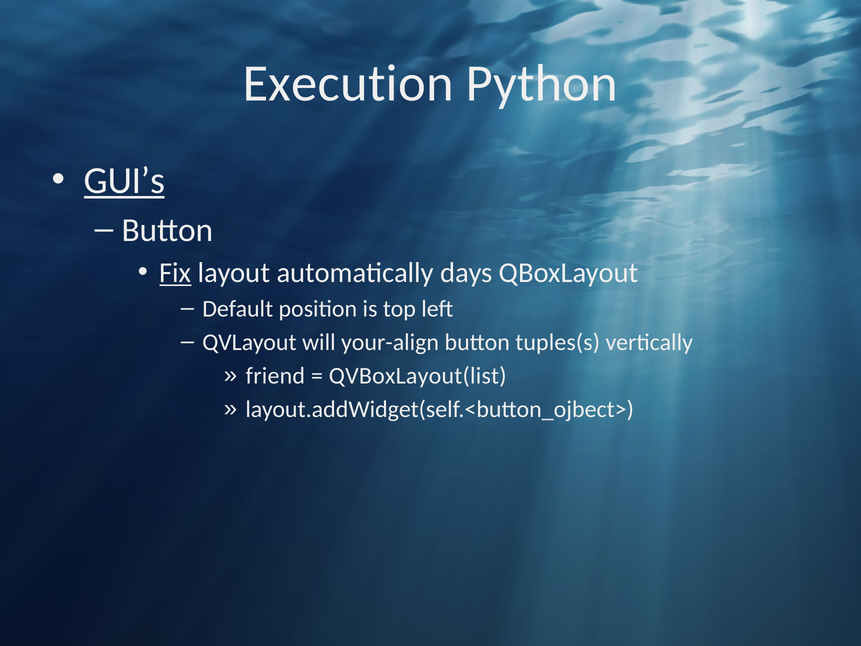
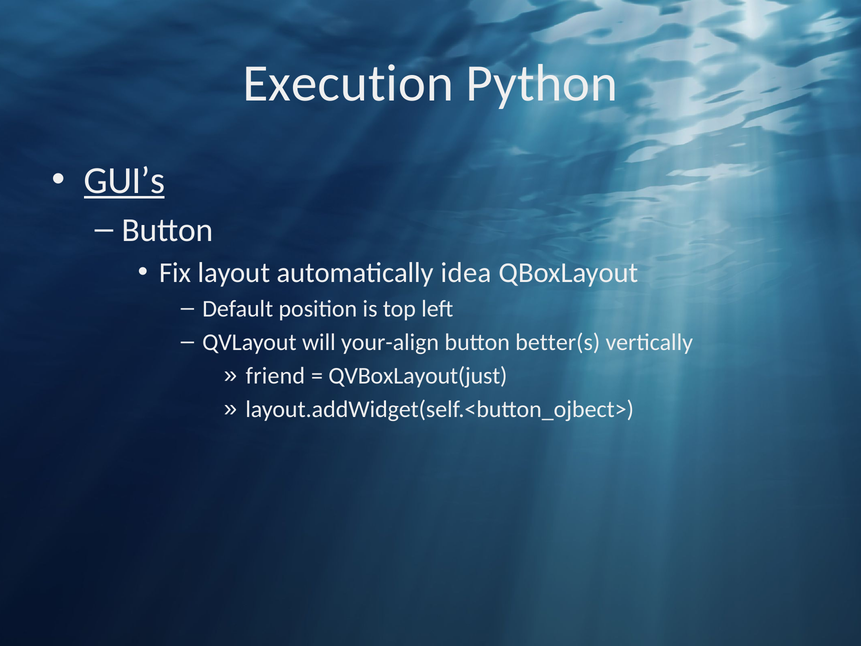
Fix underline: present -> none (175, 273)
days: days -> idea (466, 273)
tuples(s: tuples(s -> better(s (558, 342)
QVBoxLayout(list: QVBoxLayout(list -> QVBoxLayout(just (418, 376)
